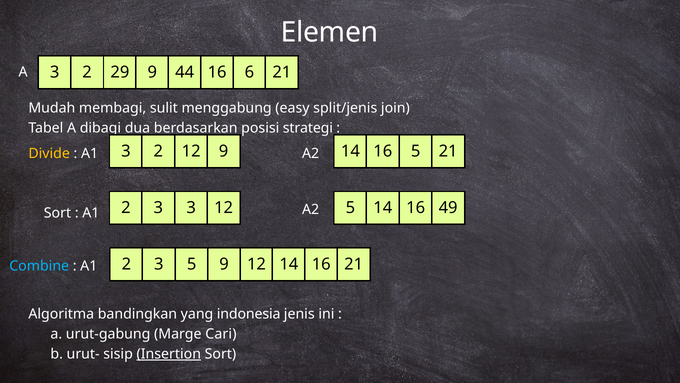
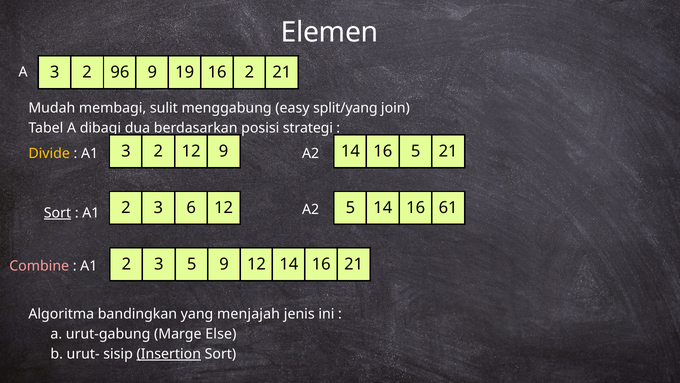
29: 29 -> 96 (120, 72)
44: 44 -> 19 (185, 72)
16 6: 6 -> 2 (249, 72)
split/jenis: split/jenis -> split/yang (345, 108)
Sort underline: none -> present (57, 213)
3 3: 3 -> 6 (191, 208)
49: 49 -> 61 (448, 208)
Combine colour: light blue -> pink (39, 266)
indonesia: indonesia -> menjajah (249, 314)
Cari: Cari -> Else (221, 334)
